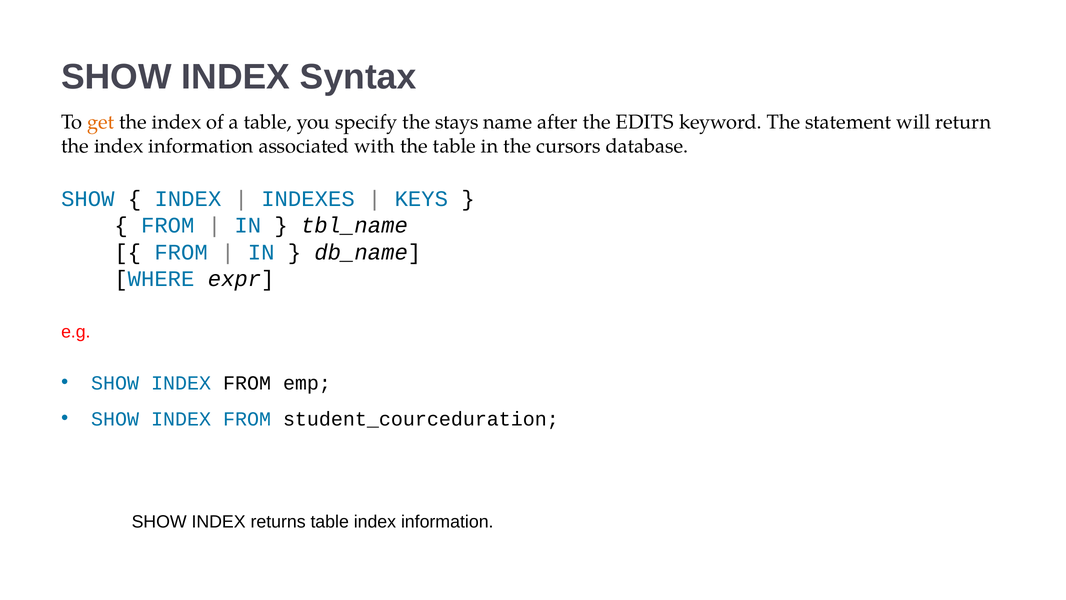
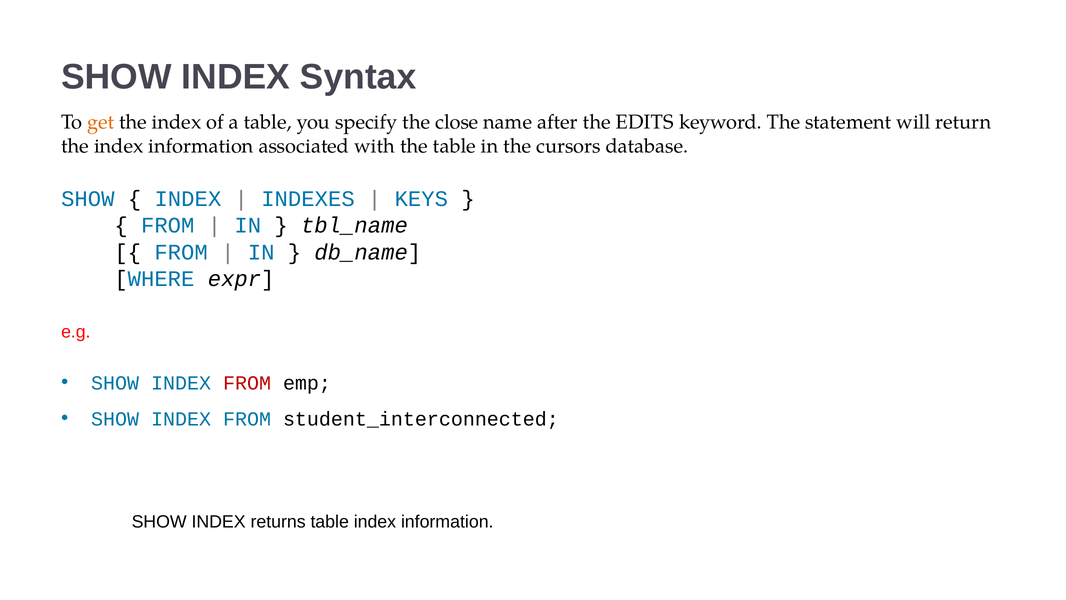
stays: stays -> close (457, 122)
FROM colour: black -> red (247, 383)
student_courceduration: student_courceduration -> student_interconnected (421, 419)
